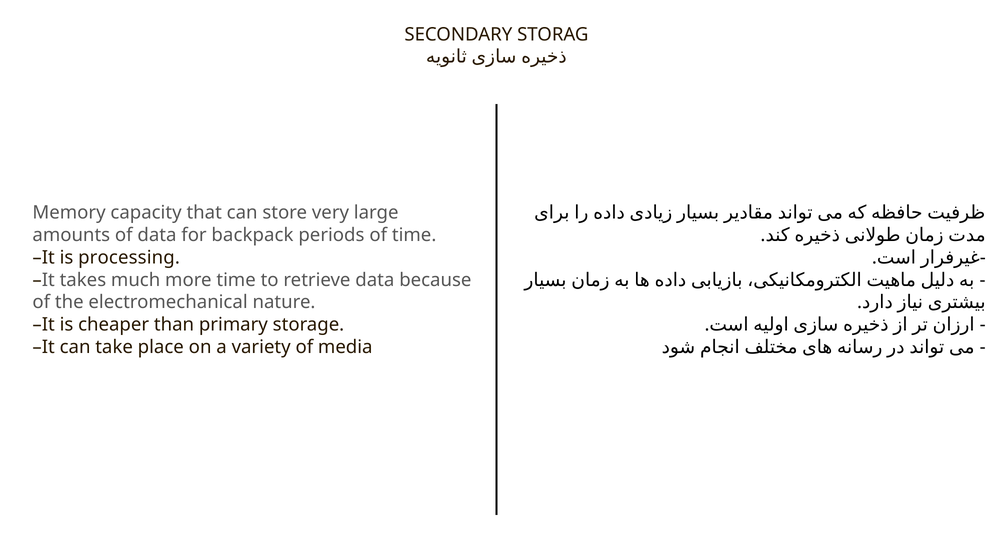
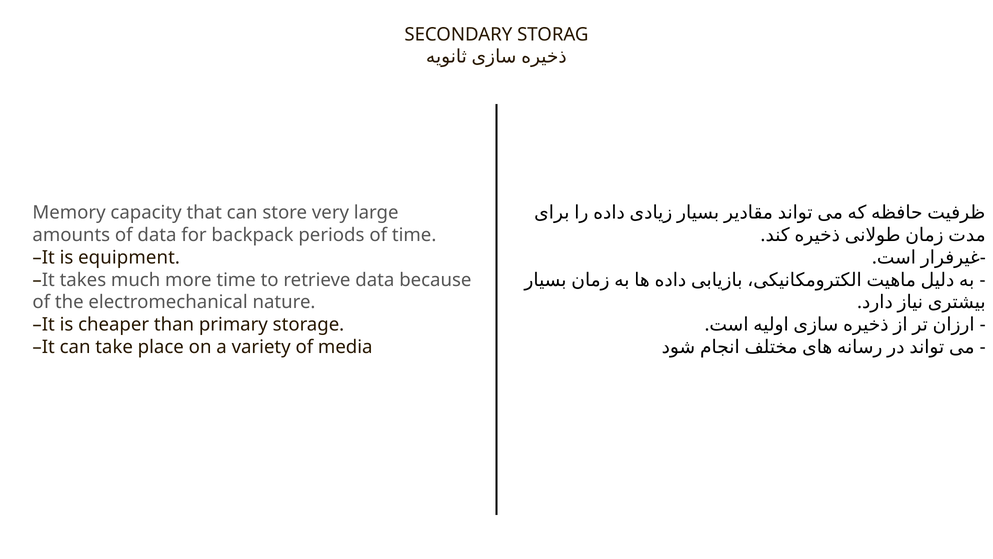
processing: processing -> equipment (129, 257)
